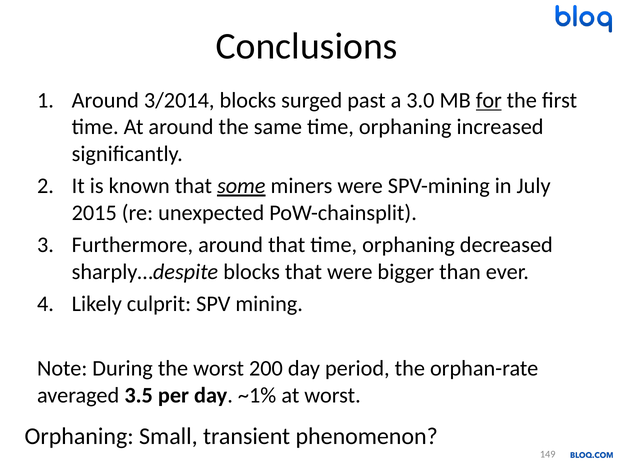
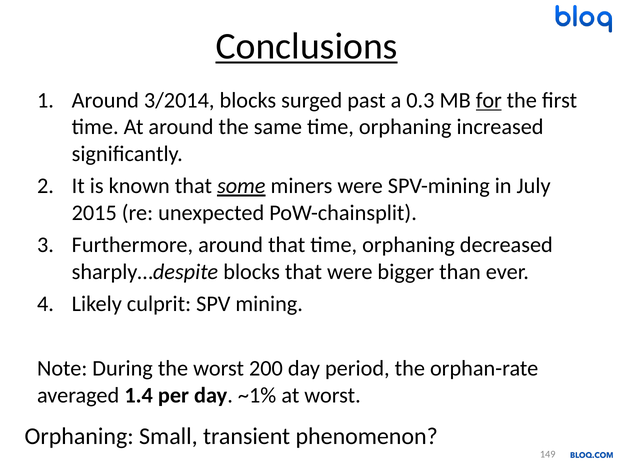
Conclusions underline: none -> present (307, 46)
3.0: 3.0 -> 0.3 (420, 100)
3.5: 3.5 -> 1.4 (139, 395)
